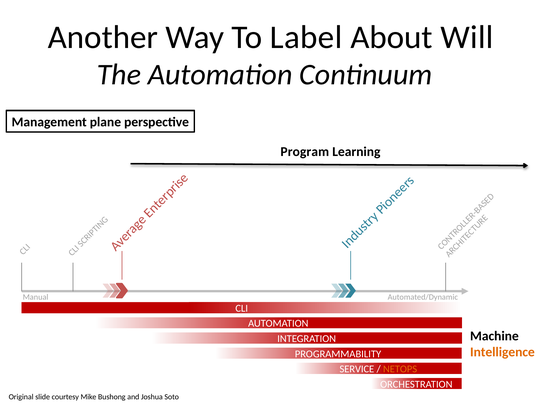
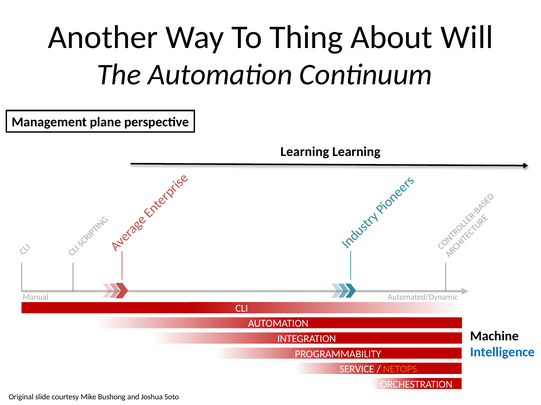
Label: Label -> Thing (306, 37)
Program: Program -> Learning (305, 152)
Intelligence colour: orange -> blue (502, 353)
